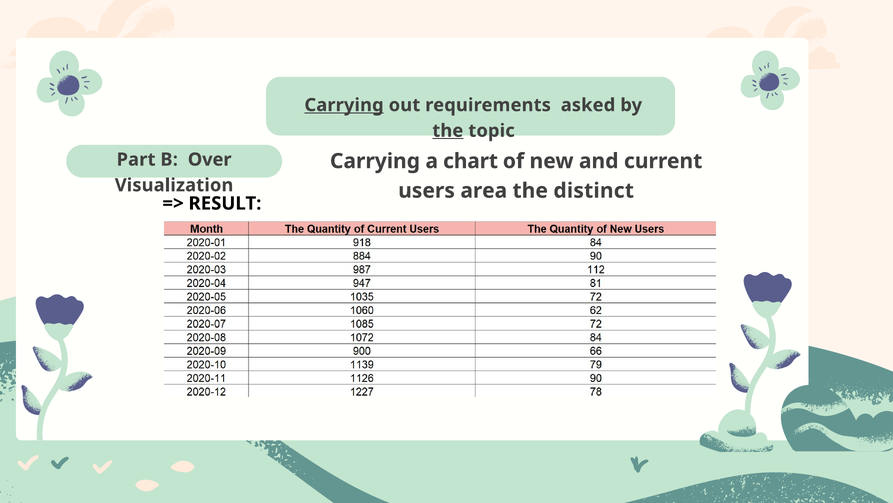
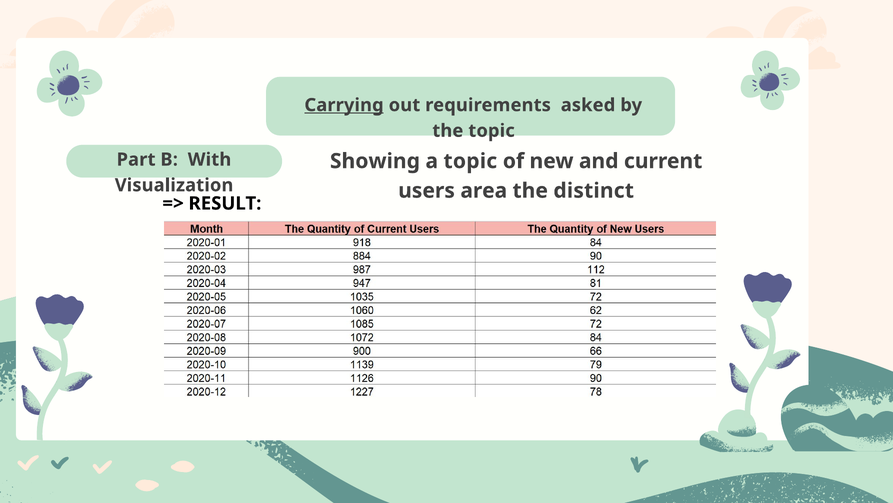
the underline: present -> none (448, 131)
Over: Over -> With (210, 159)
Carrying: Carrying -> Showing (375, 161)
a chart: chart -> topic (470, 161)
